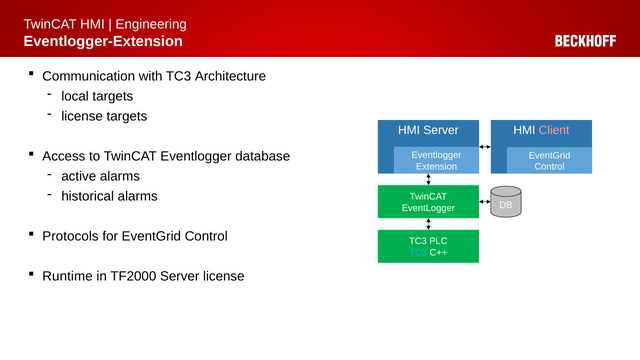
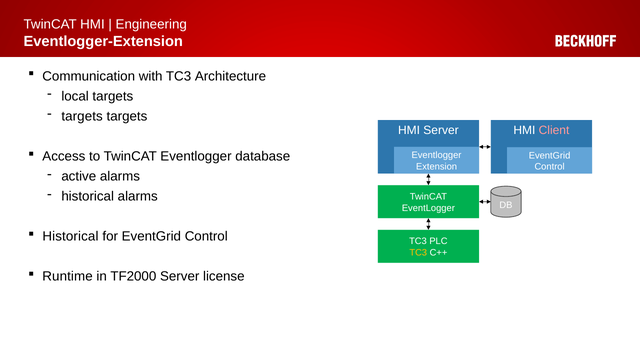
license: license -> targets (82, 116)
Protocols: Protocols -> Historical (70, 236)
TC3 colour: light blue -> yellow (418, 253)
